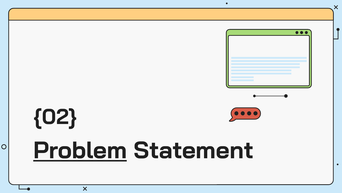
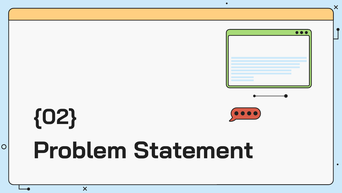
Problem underline: present -> none (80, 150)
